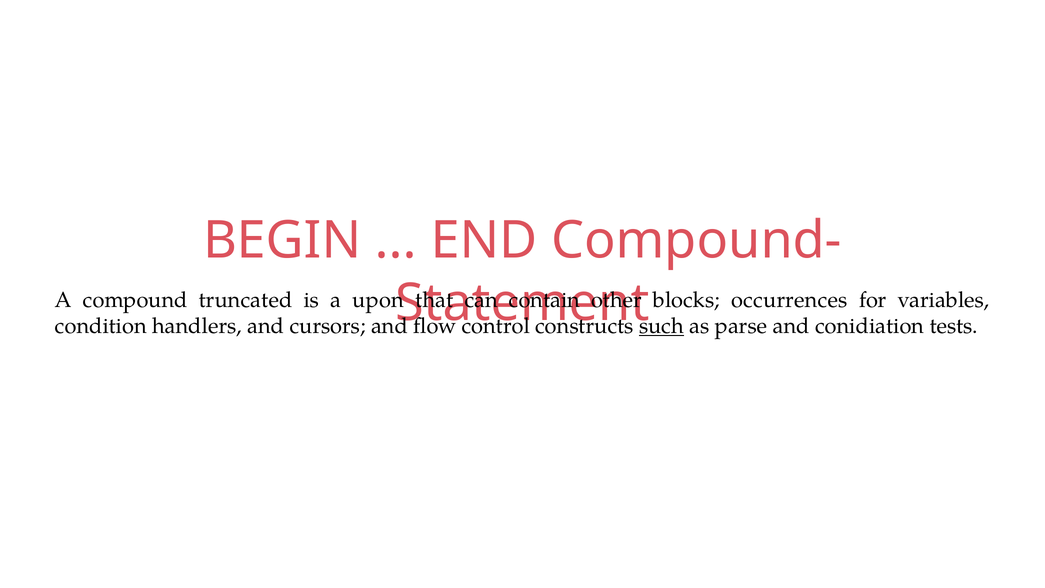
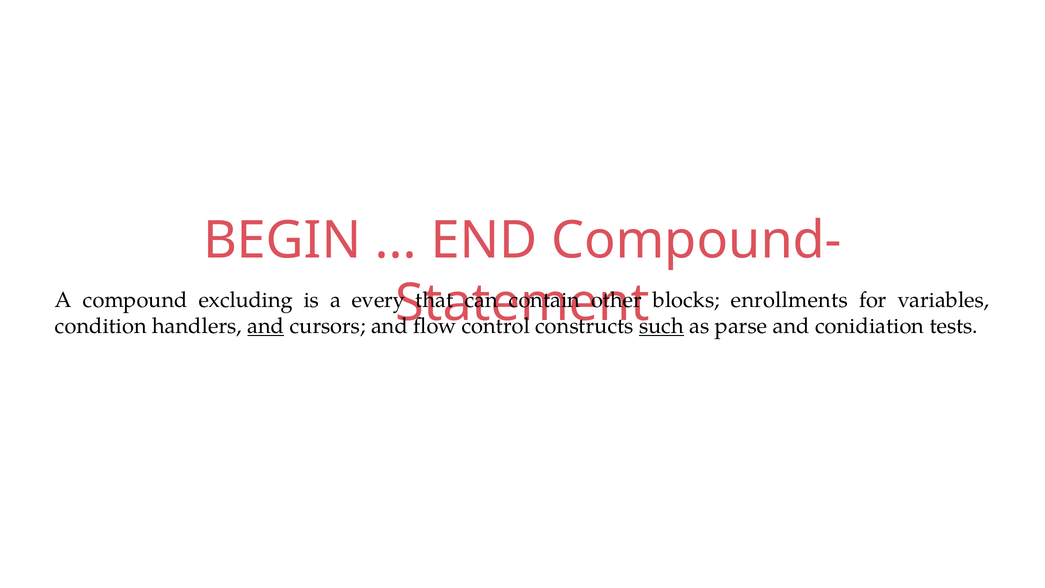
truncated: truncated -> excluding (246, 300)
upon: upon -> every (378, 300)
occurrences: occurrences -> enrollments (789, 300)
and underline: none -> present (266, 326)
